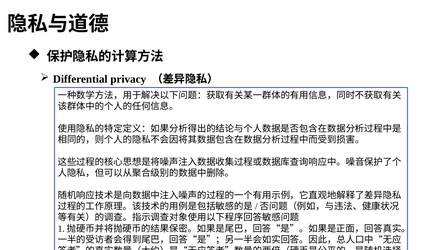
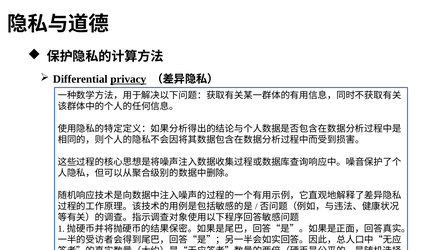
privacy underline: none -> present (128, 79)
